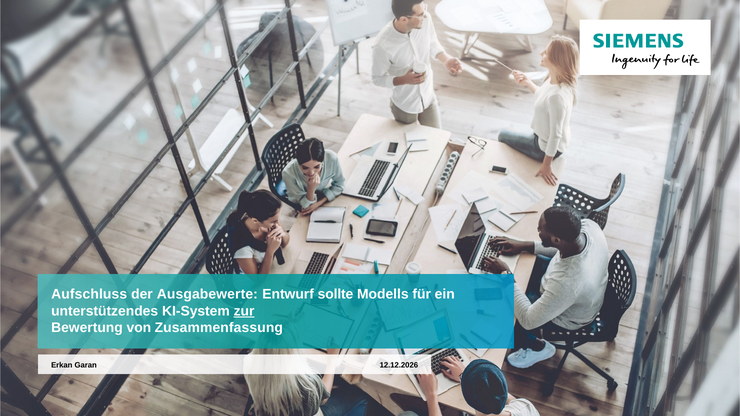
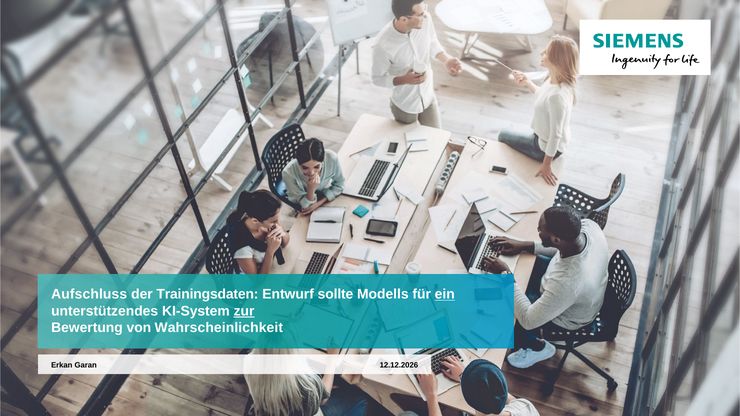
Ausgabewerte: Ausgabewerte -> Trainingsdaten (207, 295)
ein underline: none -> present (445, 295)
Zusammenfassung: Zusammenfassung -> Wahrscheinlichkeit (219, 328)
